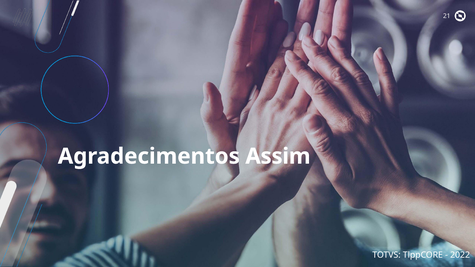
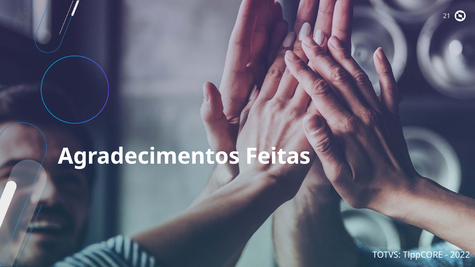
Assim: Assim -> Feitas (278, 156)
